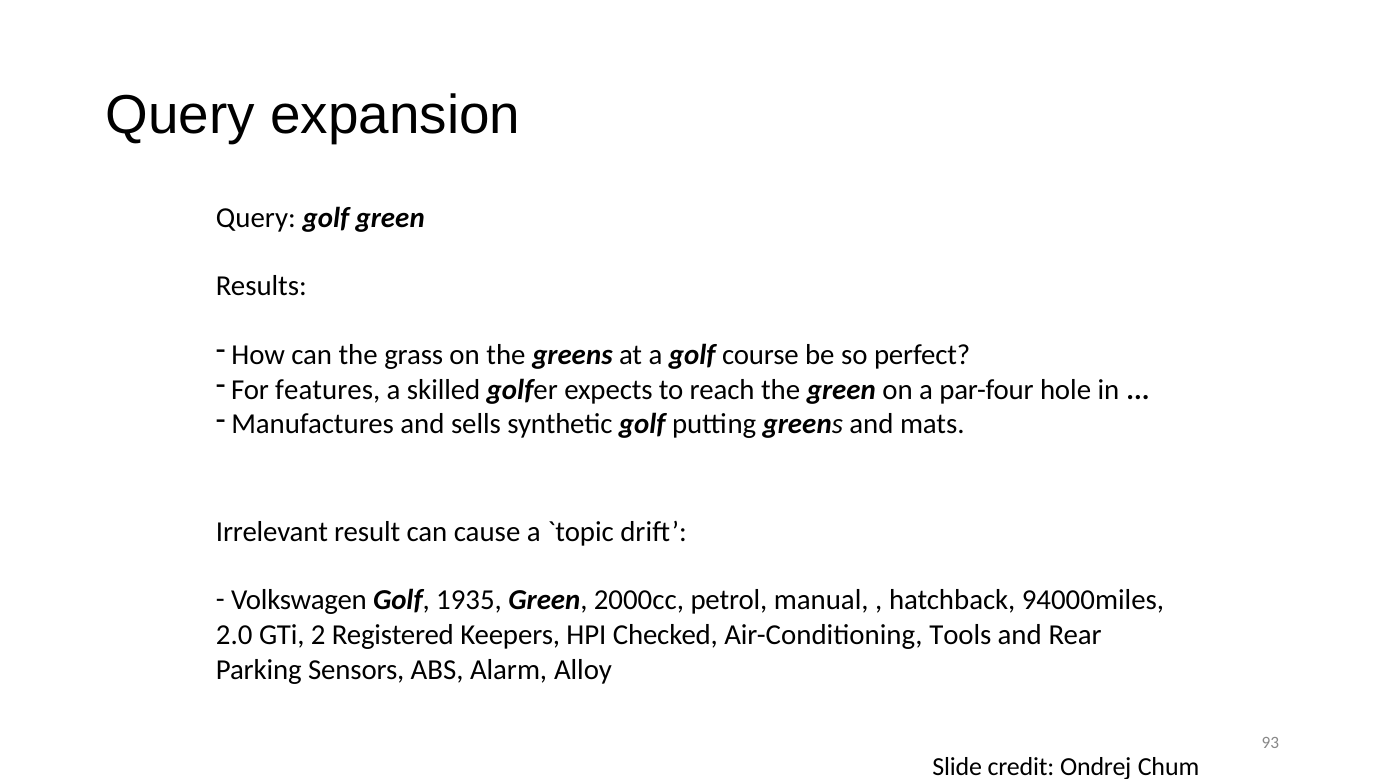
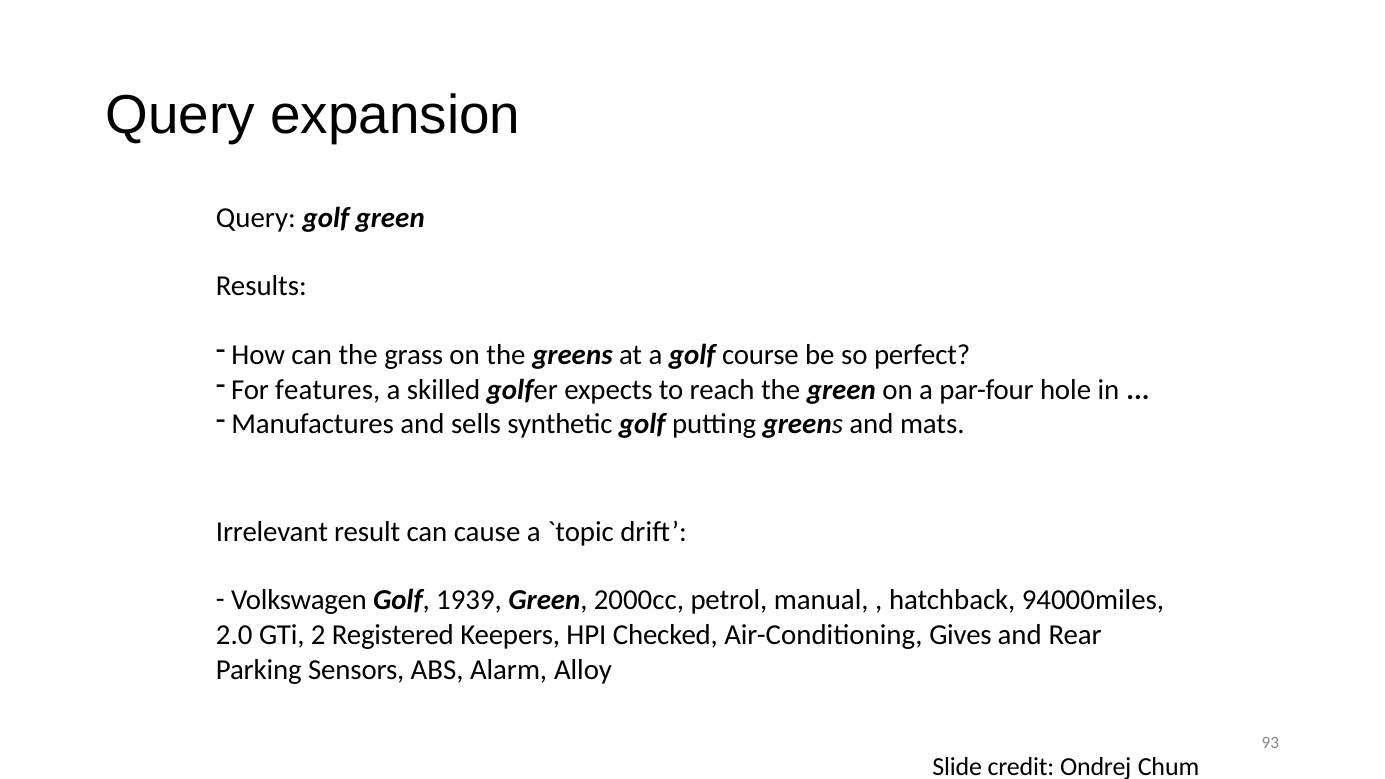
1935: 1935 -> 1939 (469, 600)
Tools: Tools -> Gives (960, 635)
